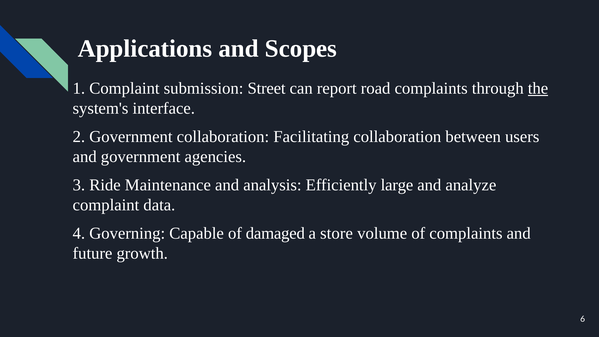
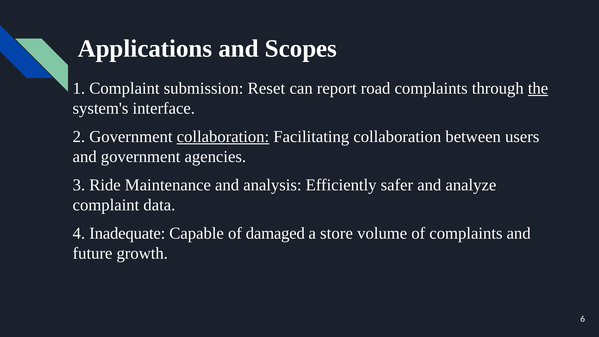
Street: Street -> Reset (266, 88)
collaboration underline: none -> present (223, 137)
large: large -> safer (397, 185)
Governing: Governing -> Inadequate (127, 233)
